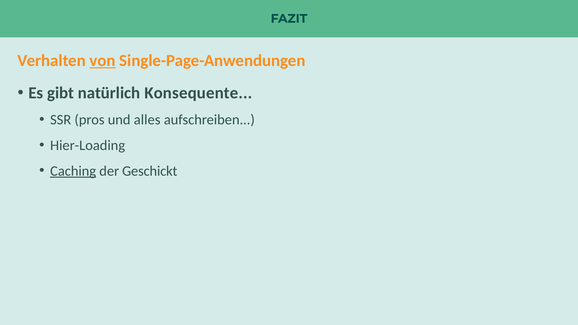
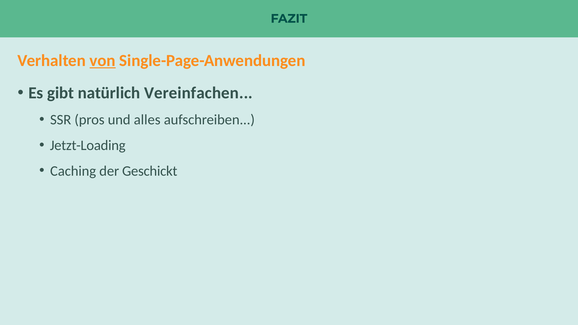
Konsequente: Konsequente -> Vereinfachen (198, 93)
Hier-Loading: Hier-Loading -> Jetzt-Loading (88, 145)
Caching underline: present -> none (73, 171)
